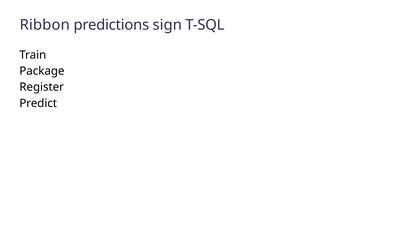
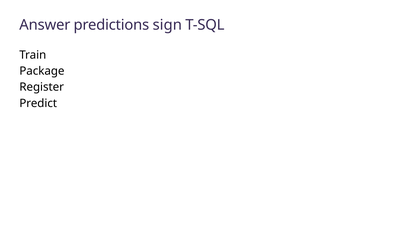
Ribbon: Ribbon -> Answer (45, 25)
